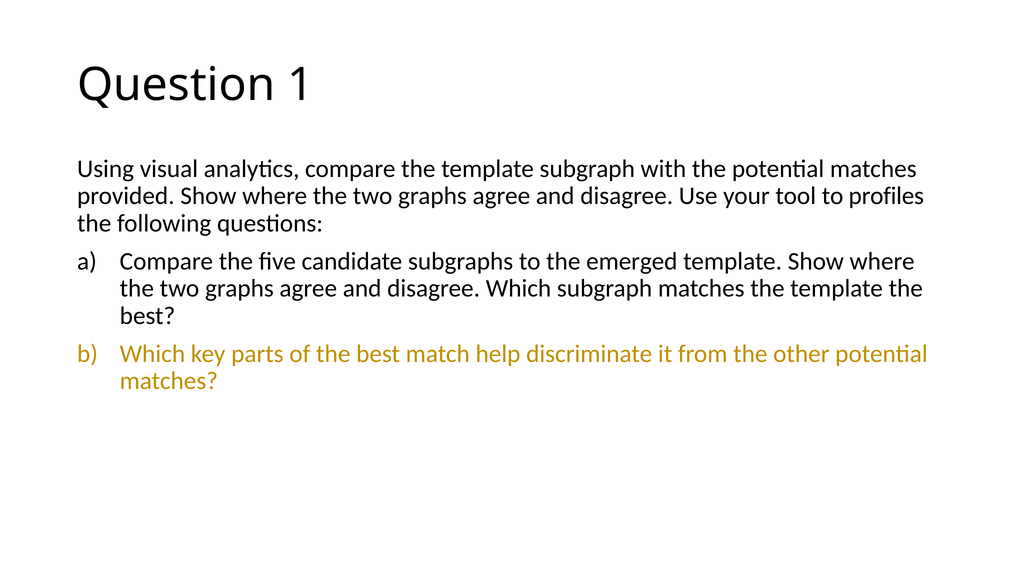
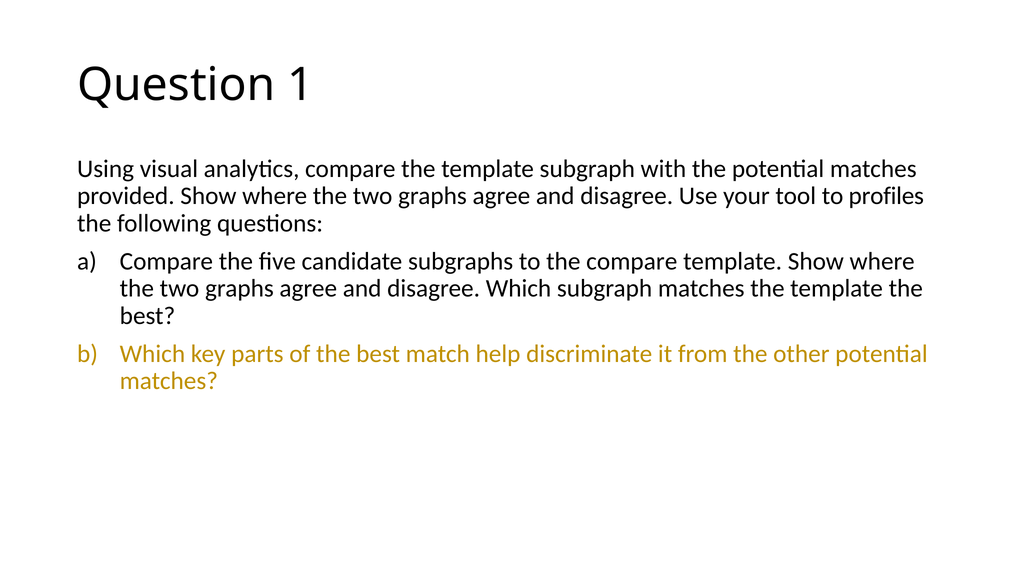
the emerged: emerged -> compare (632, 261)
